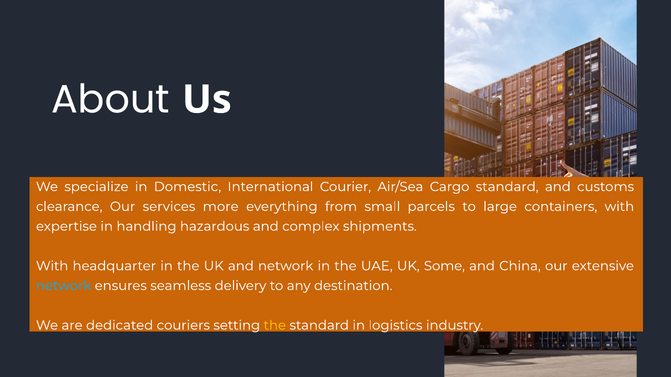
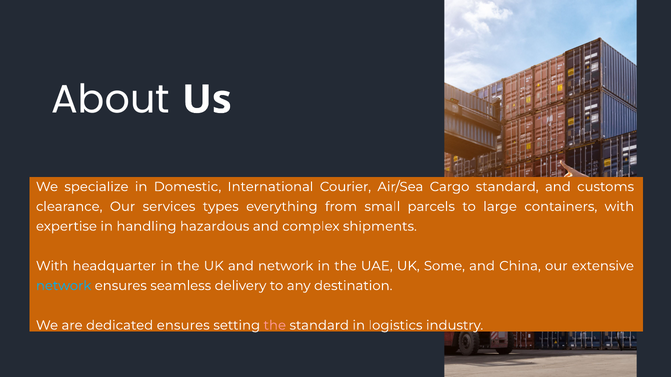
more: more -> types (221, 207)
dedicated couriers: couriers -> ensures (183, 326)
the colour: yellow -> pink (275, 326)
